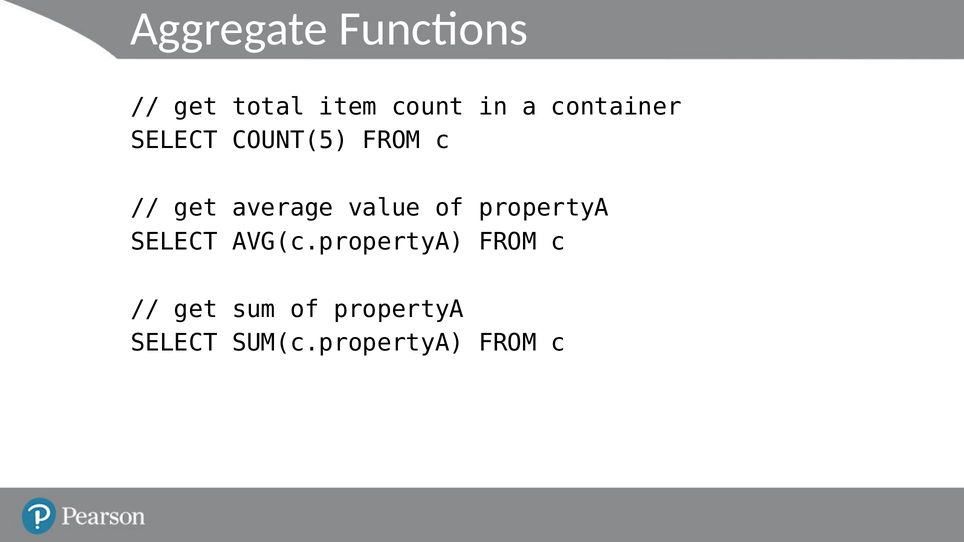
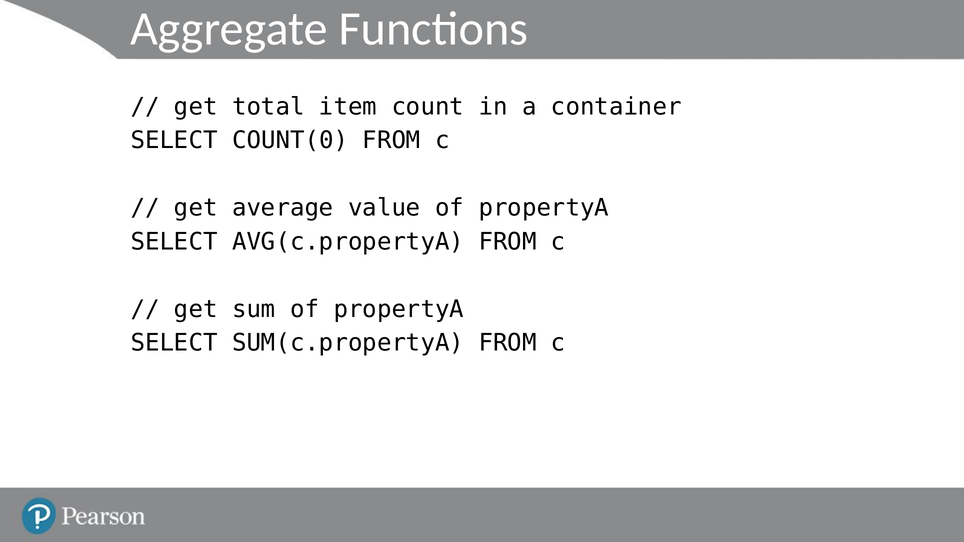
COUNT(5: COUNT(5 -> COUNT(0 (290, 141)
